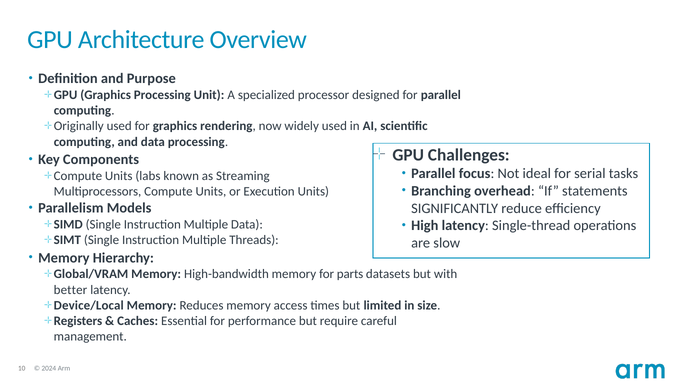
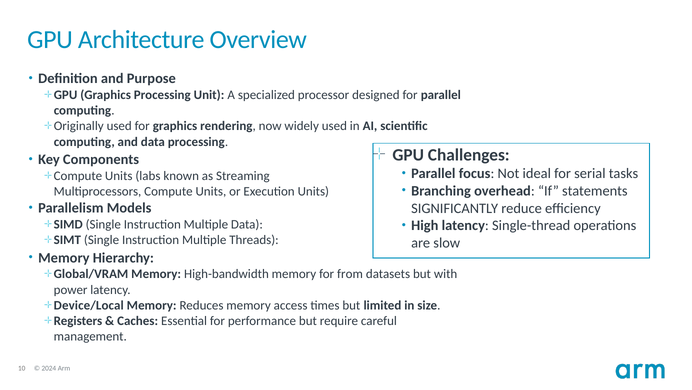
parts: parts -> from (350, 274)
better: better -> power (71, 289)
